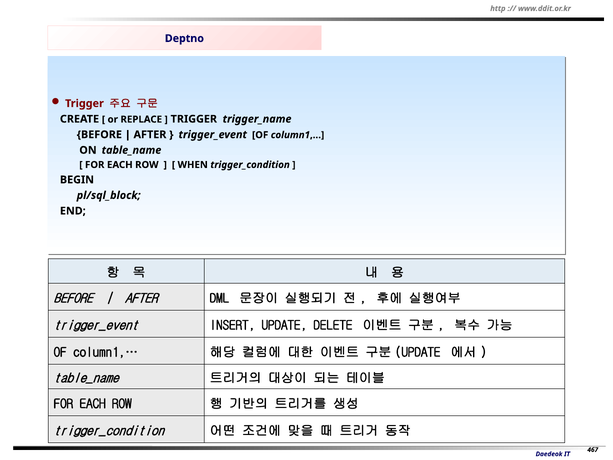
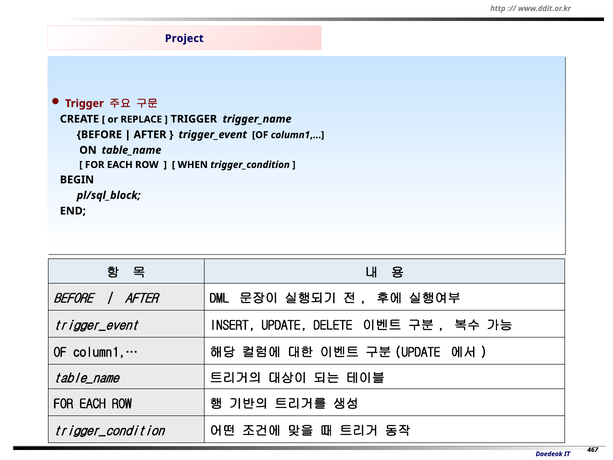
Deptno: Deptno -> Project (184, 38)
